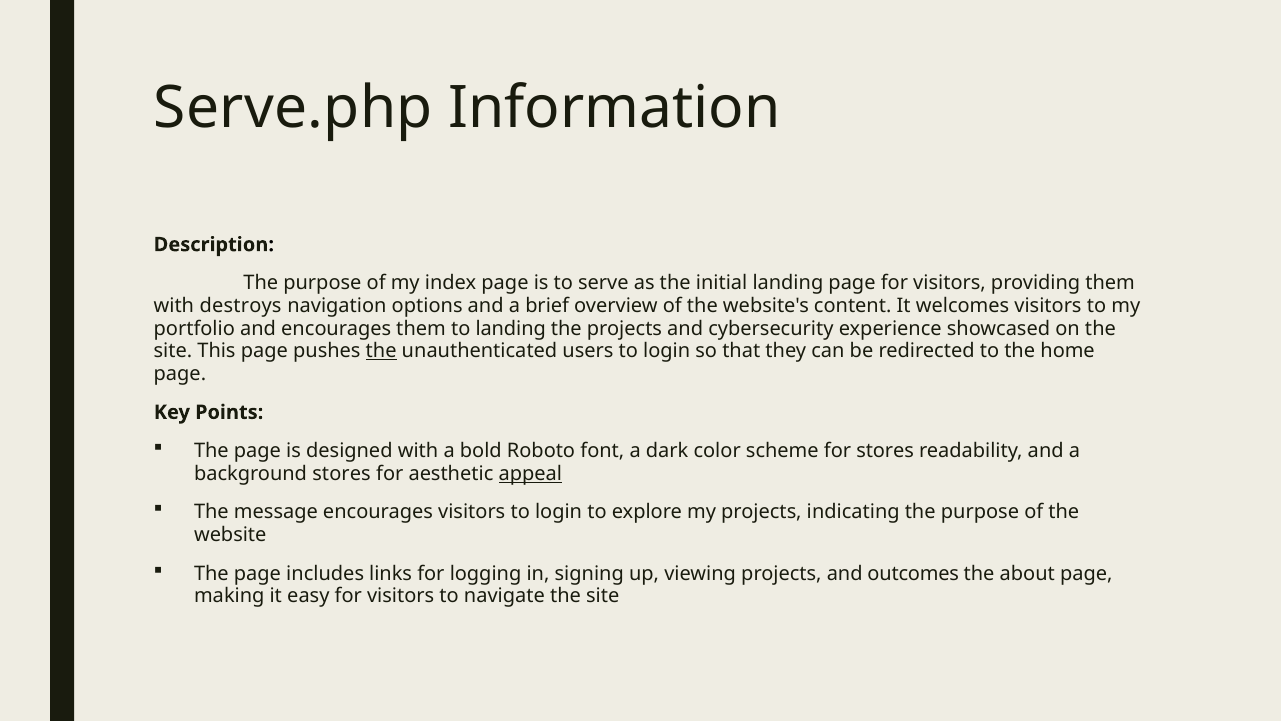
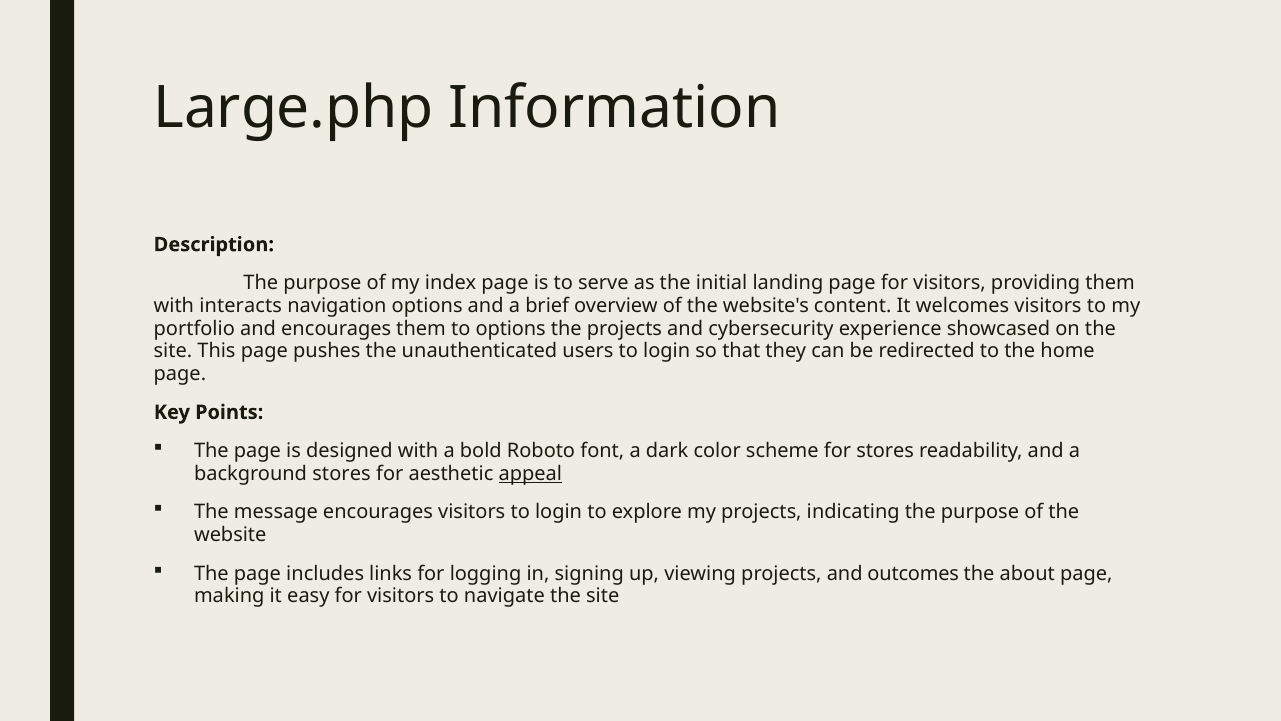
Serve.php: Serve.php -> Large.php (294, 108)
destroys: destroys -> interacts (241, 306)
to landing: landing -> options (511, 328)
the underline: present -> none (381, 351)
